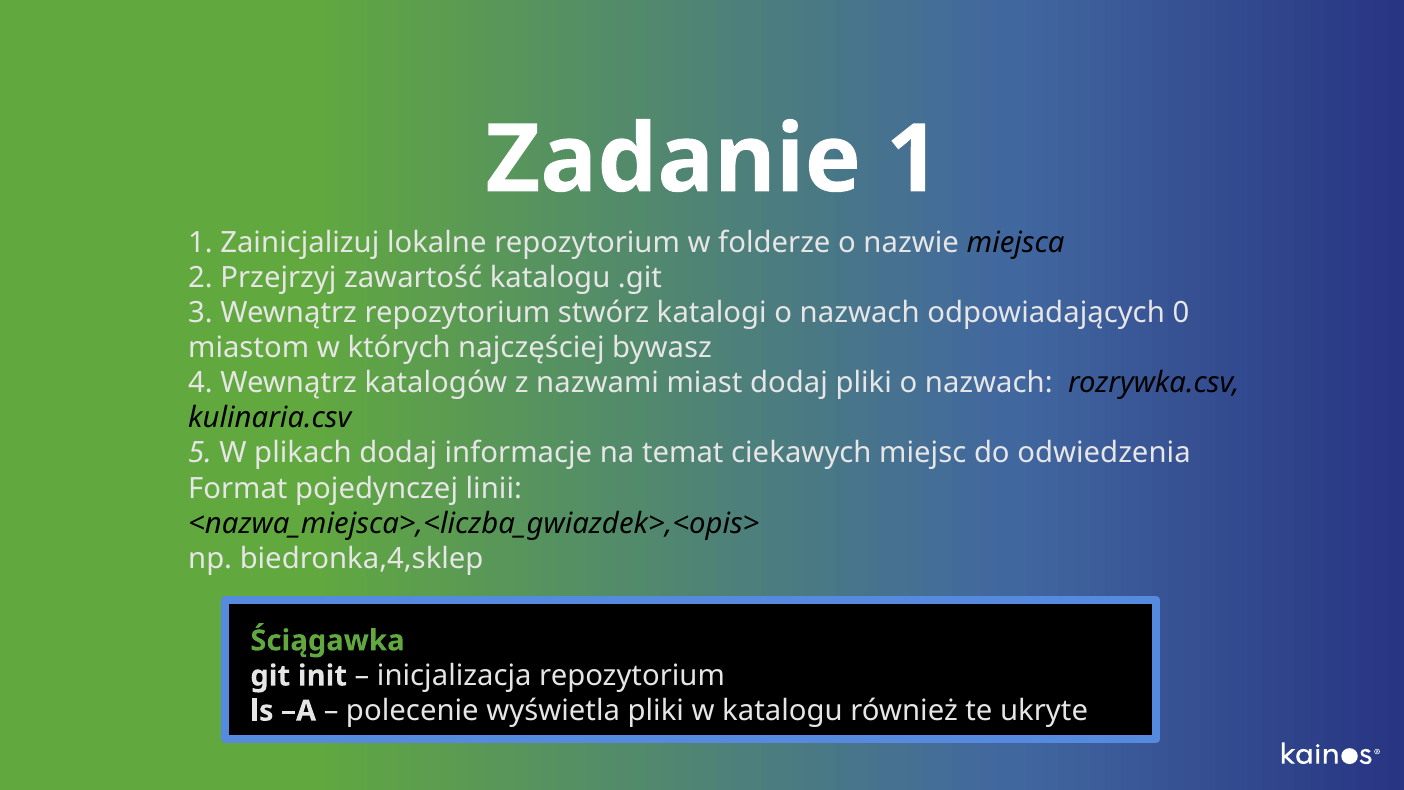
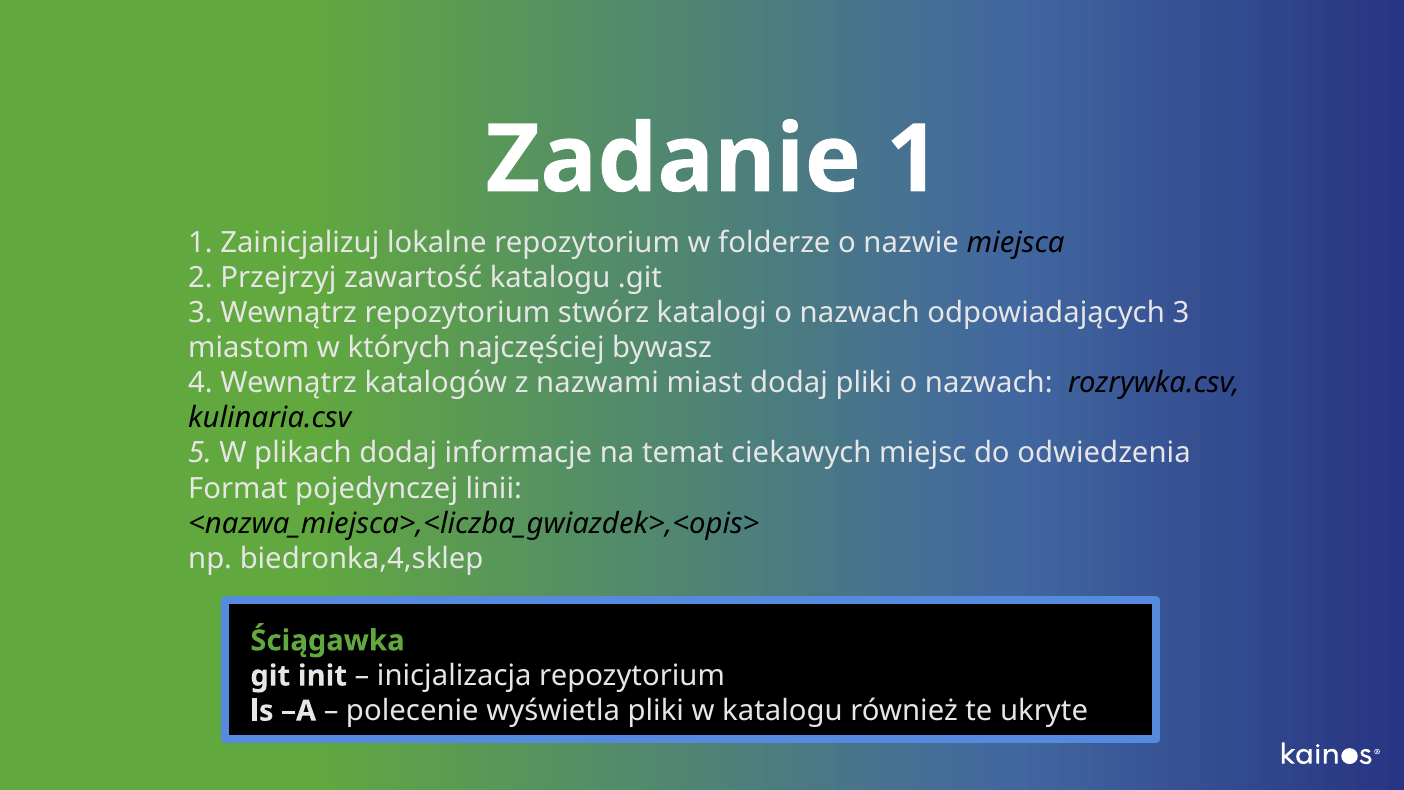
odpowiadających 0: 0 -> 3 (1181, 313)
